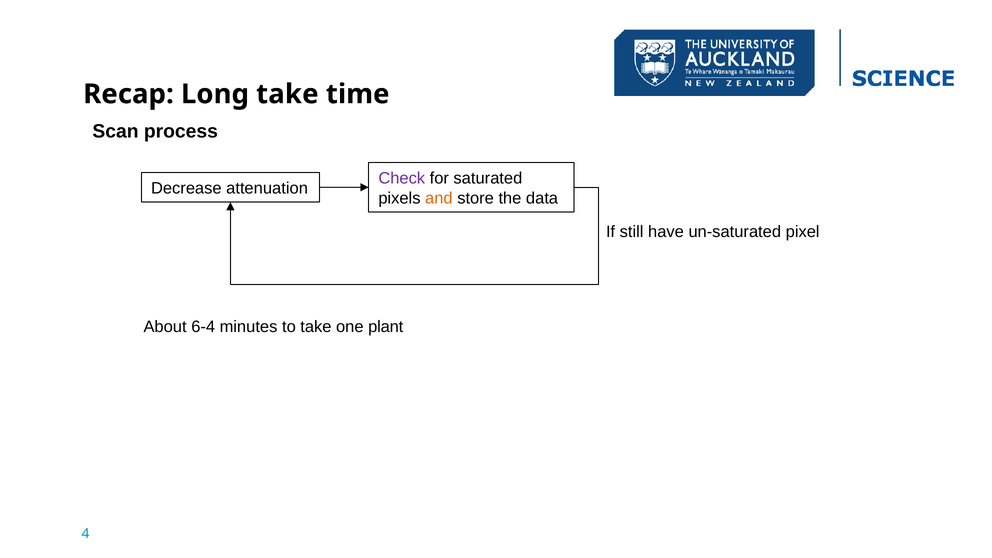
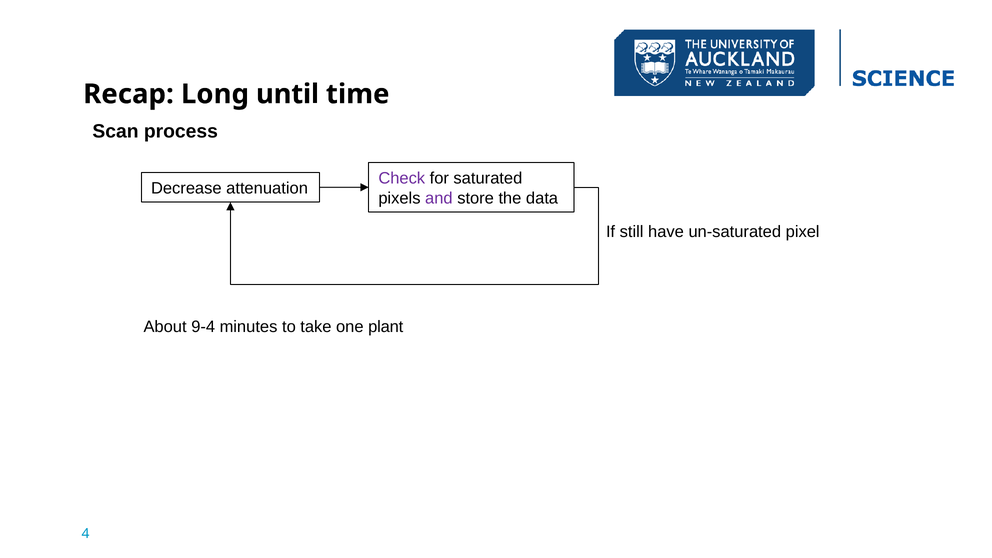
Long take: take -> until (288, 94)
and colour: orange -> purple (439, 198)
6-4: 6-4 -> 9-4 (203, 327)
